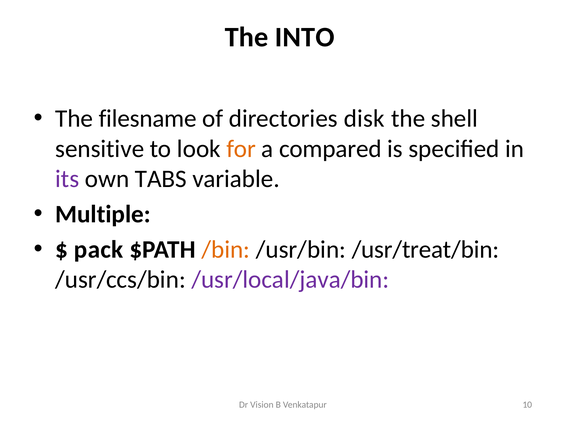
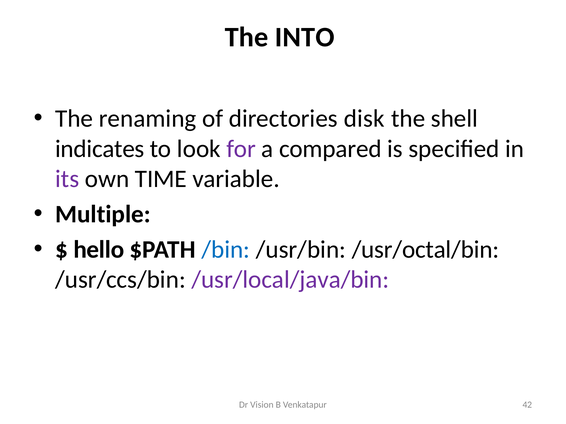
filesname: filesname -> renaming (148, 119)
sensitive: sensitive -> indicates (100, 149)
for colour: orange -> purple (241, 149)
TABS: TABS -> TIME (161, 179)
pack: pack -> hello (99, 250)
/bin colour: orange -> blue (226, 250)
/usr/treat/bin: /usr/treat/bin -> /usr/octal/bin (425, 250)
10: 10 -> 42 (527, 405)
